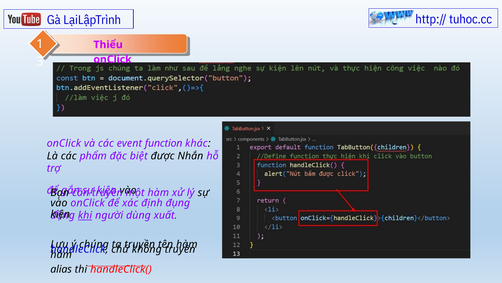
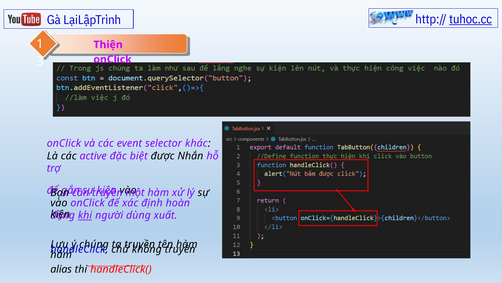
tuhoc.cc underline: none -> present (471, 19)
Thiểu: Thiểu -> Thiện (108, 45)
function: function -> selector (164, 143)
phẩm: phẩm -> active (93, 156)
đụng: đụng -> hoàn (178, 202)
